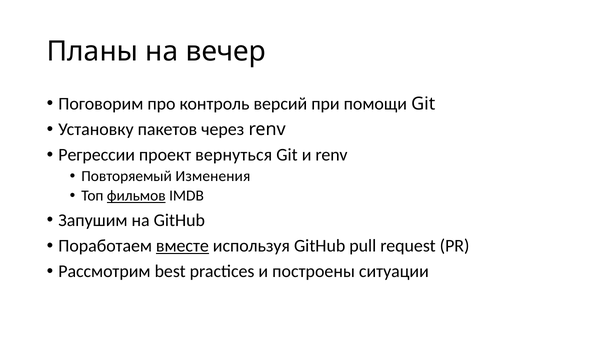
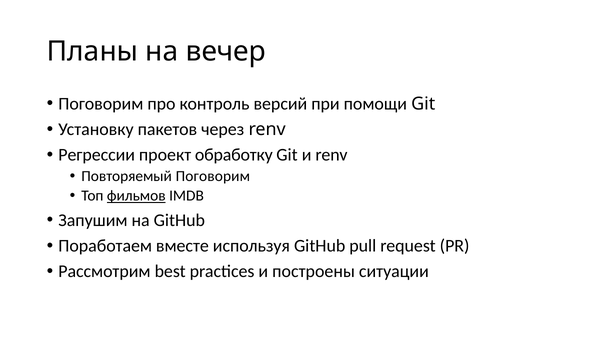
вернуться: вернуться -> обработку (234, 155)
Повторяемый Изменения: Изменения -> Поговорим (213, 176)
вместе underline: present -> none (182, 246)
